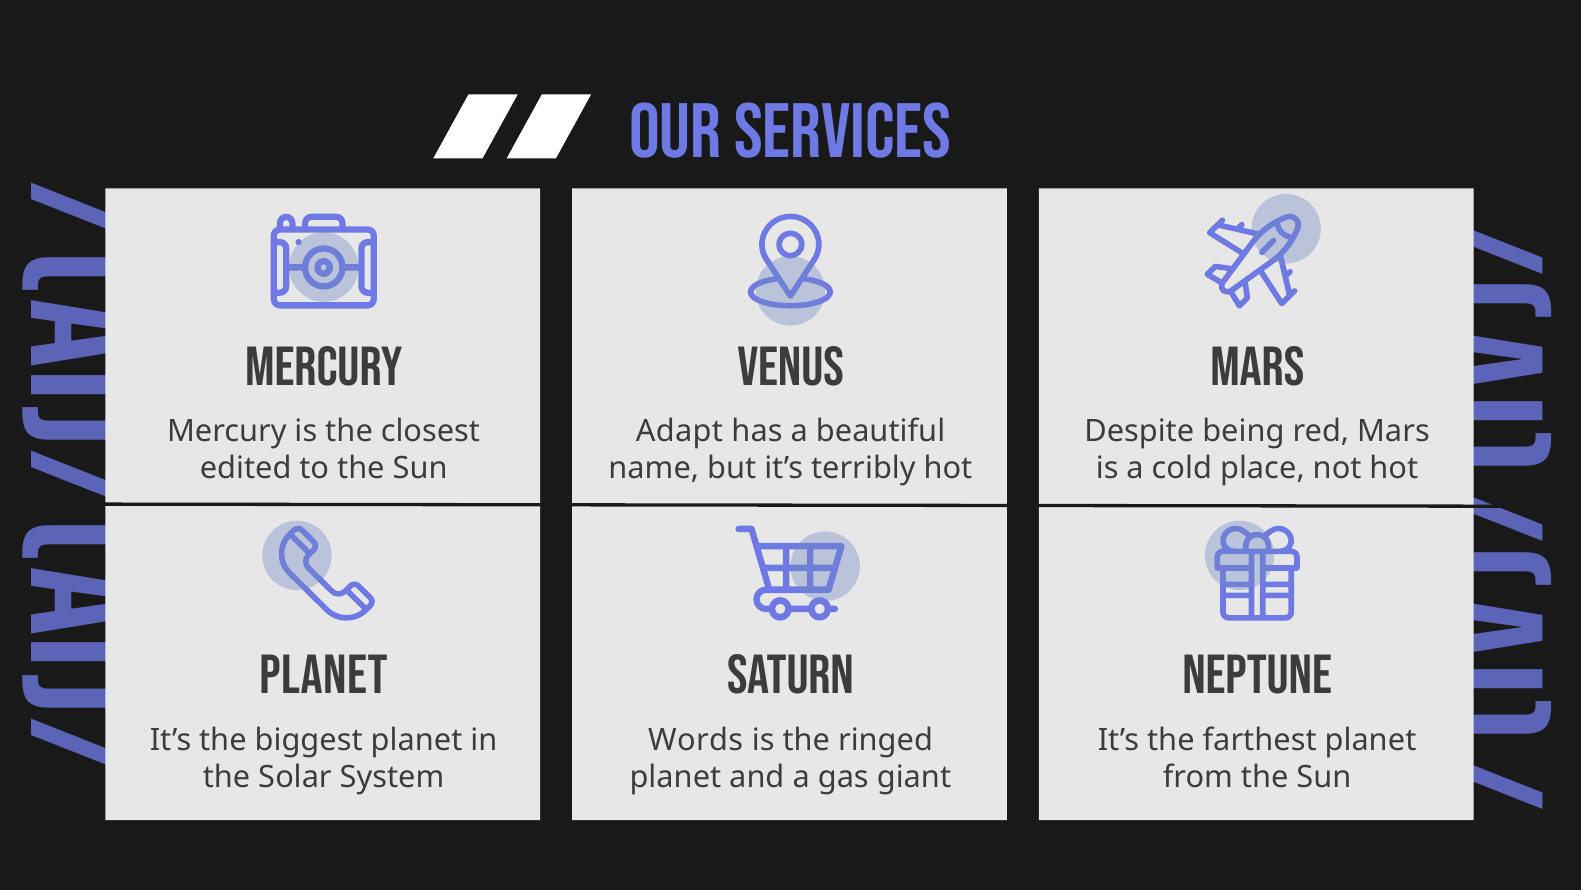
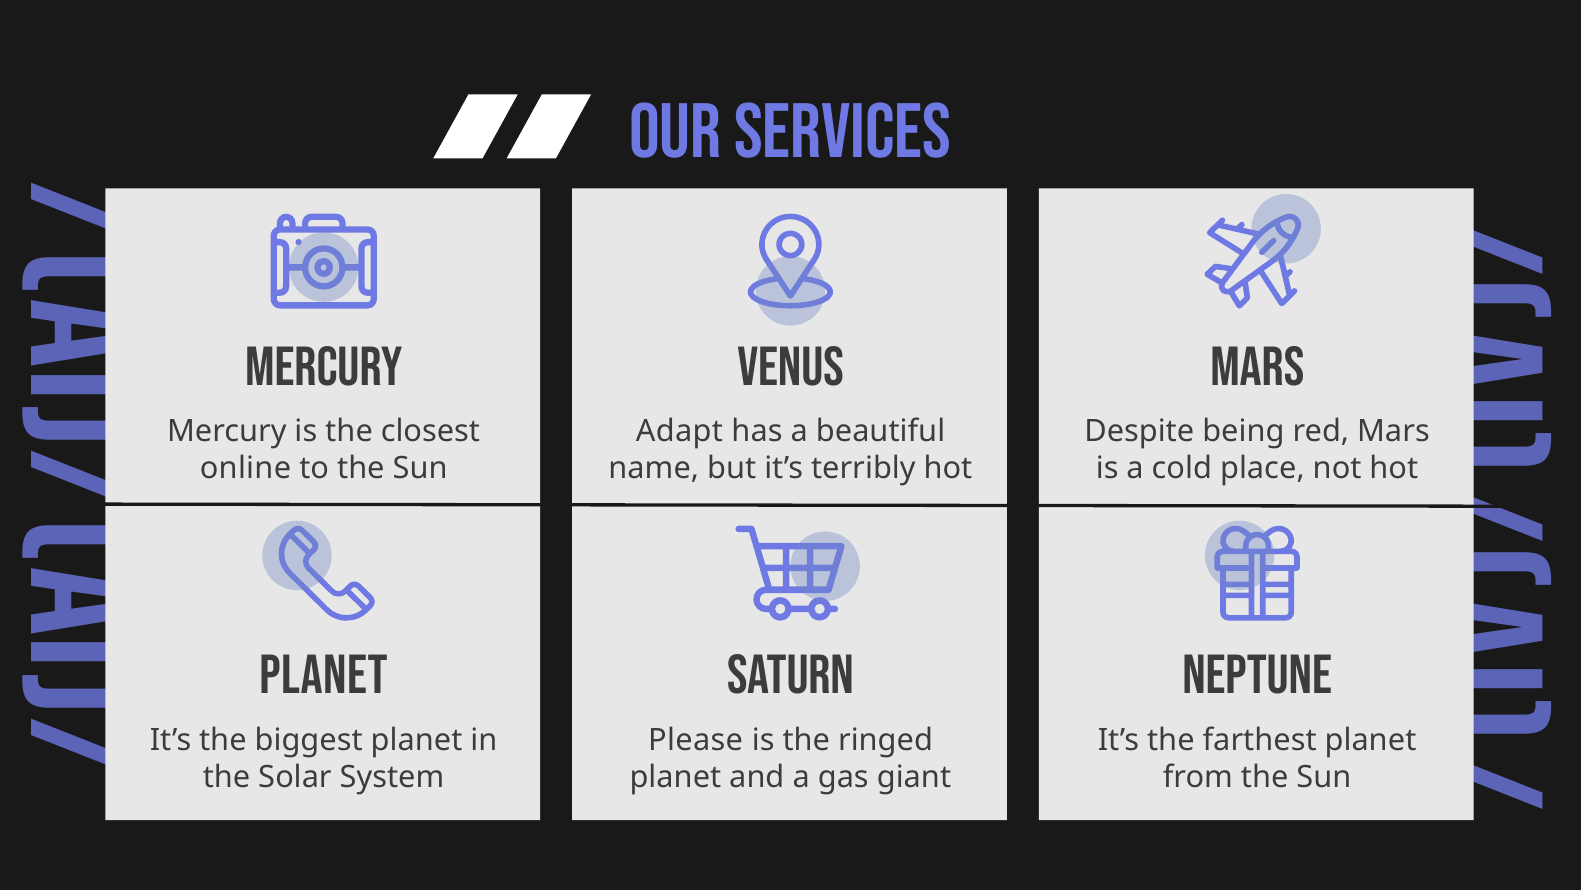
edited: edited -> online (245, 468)
Words: Words -> Please (696, 740)
